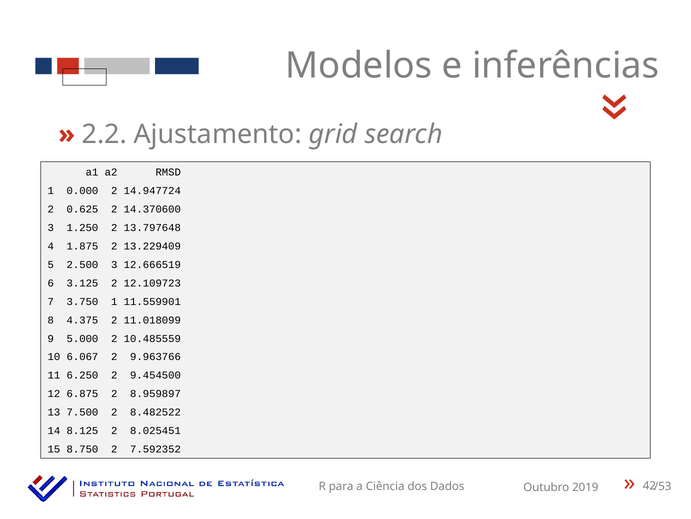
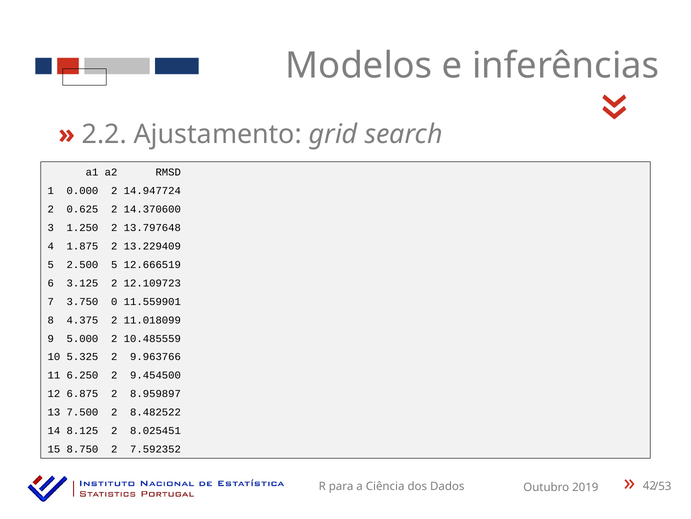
2.500 3: 3 -> 5 (114, 264)
3.750 1: 1 -> 0 (114, 301)
6.067: 6.067 -> 5.325 (82, 356)
